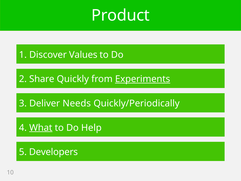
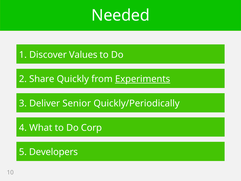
Product: Product -> Needed (121, 15)
Needs: Needs -> Senior (77, 103)
What underline: present -> none (41, 128)
Help: Help -> Corp (91, 128)
